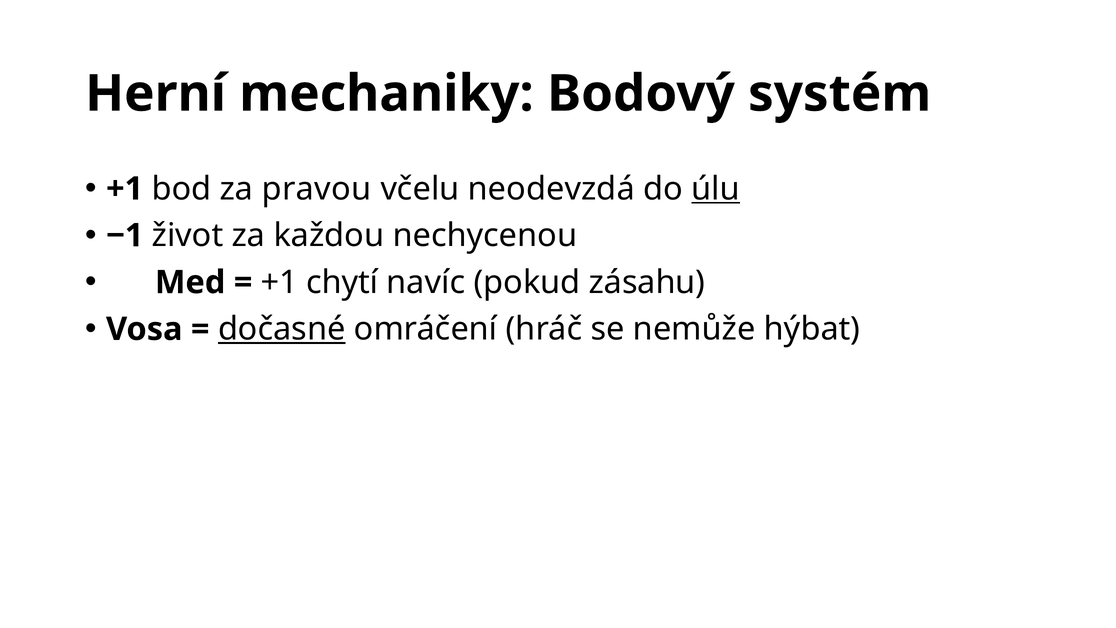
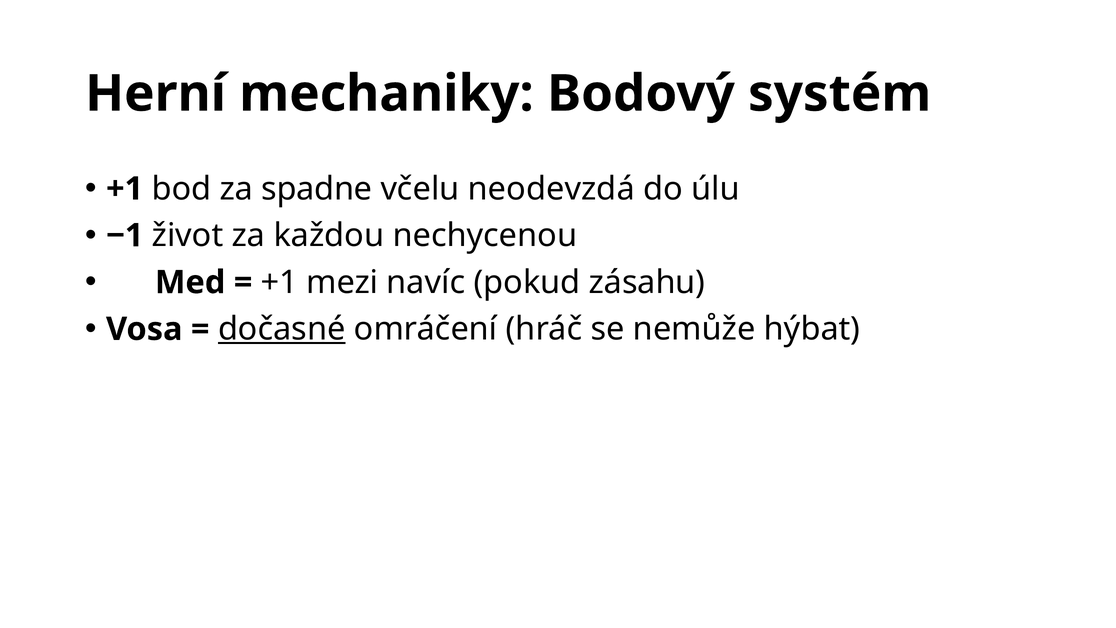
pravou: pravou -> spadne (317, 189)
úlu underline: present -> none (716, 189)
chytí: chytí -> mezi (342, 282)
